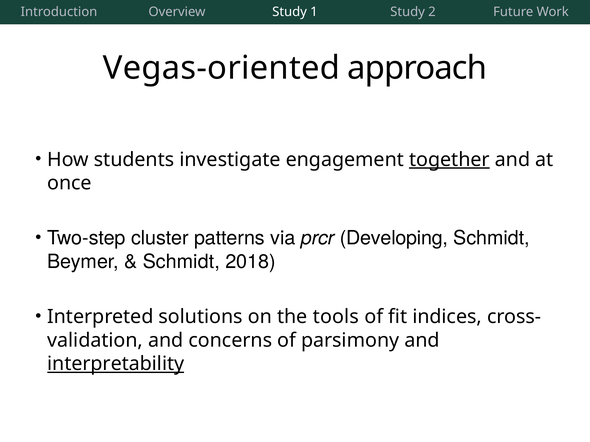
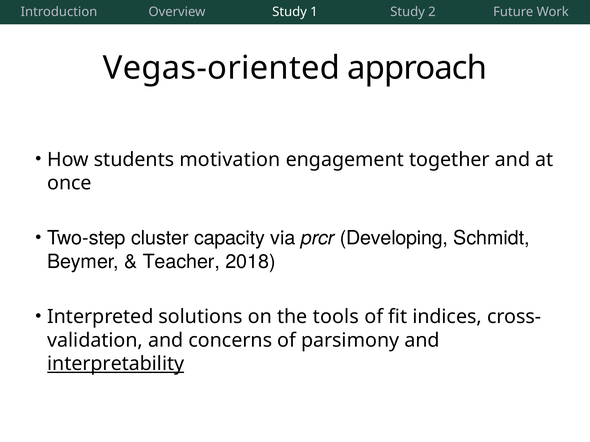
investigate: investigate -> motivation (230, 160)
together underline: present -> none (449, 160)
patterns: patterns -> capacity (229, 238)
Schmidt: Schmidt -> Teacher (181, 262)
